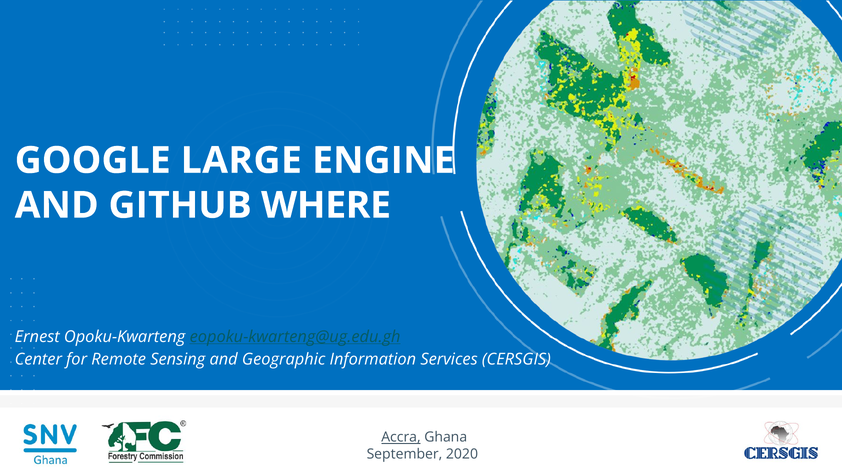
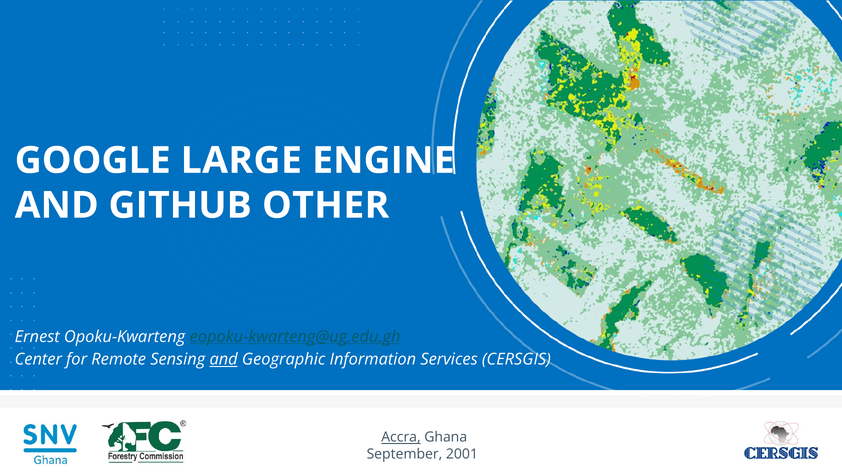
WHERE: WHERE -> OTHER (326, 206)
and underline: none -> present (224, 360)
2020: 2020 -> 2001 (462, 455)
